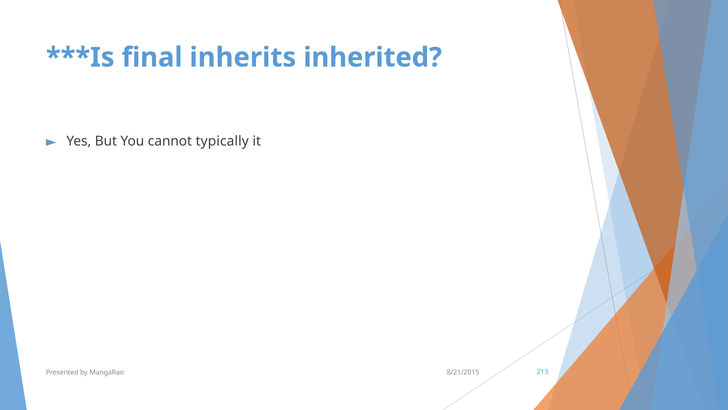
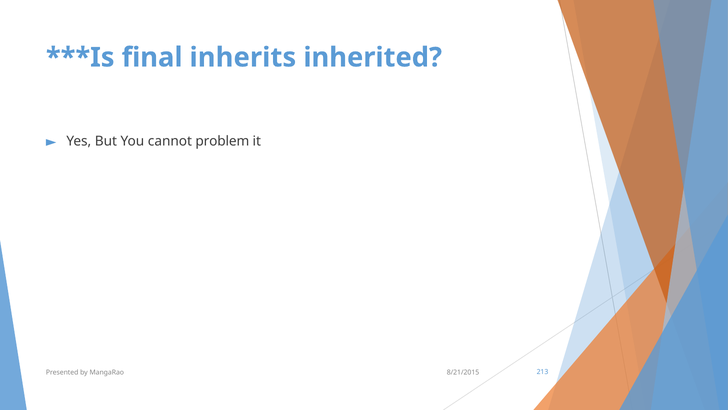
typically: typically -> problem (222, 141)
